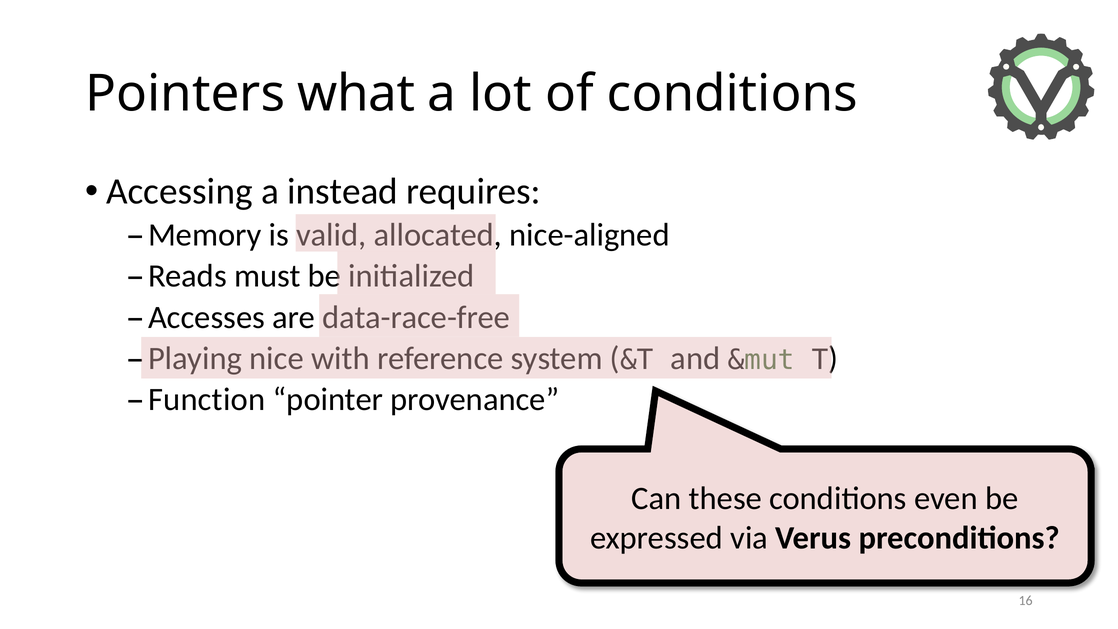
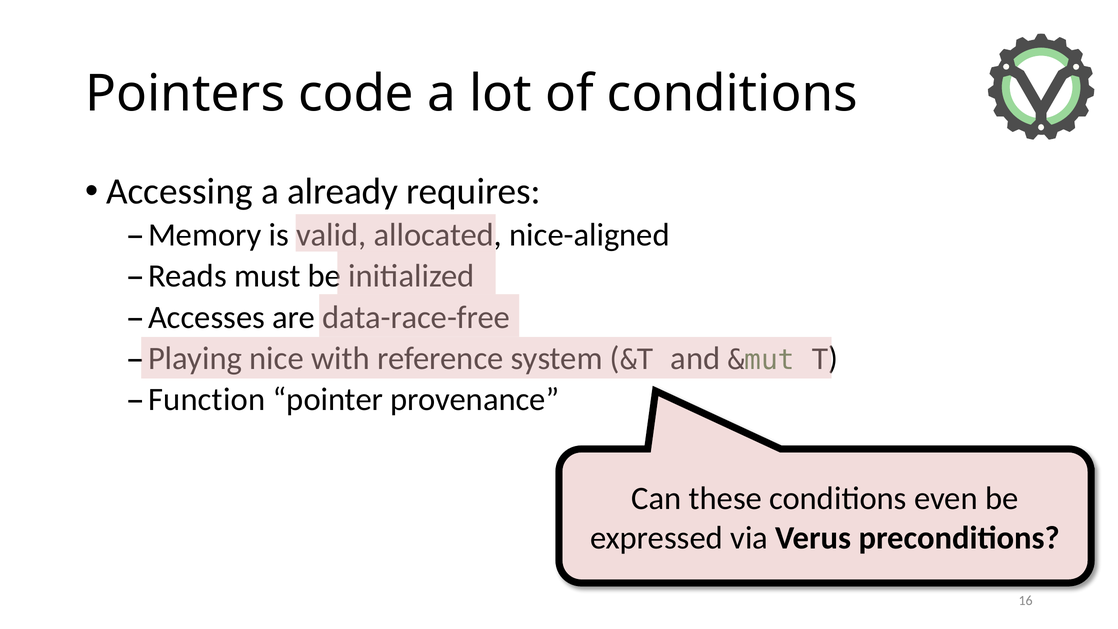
what: what -> code (356, 94)
instead: instead -> already (343, 192)
